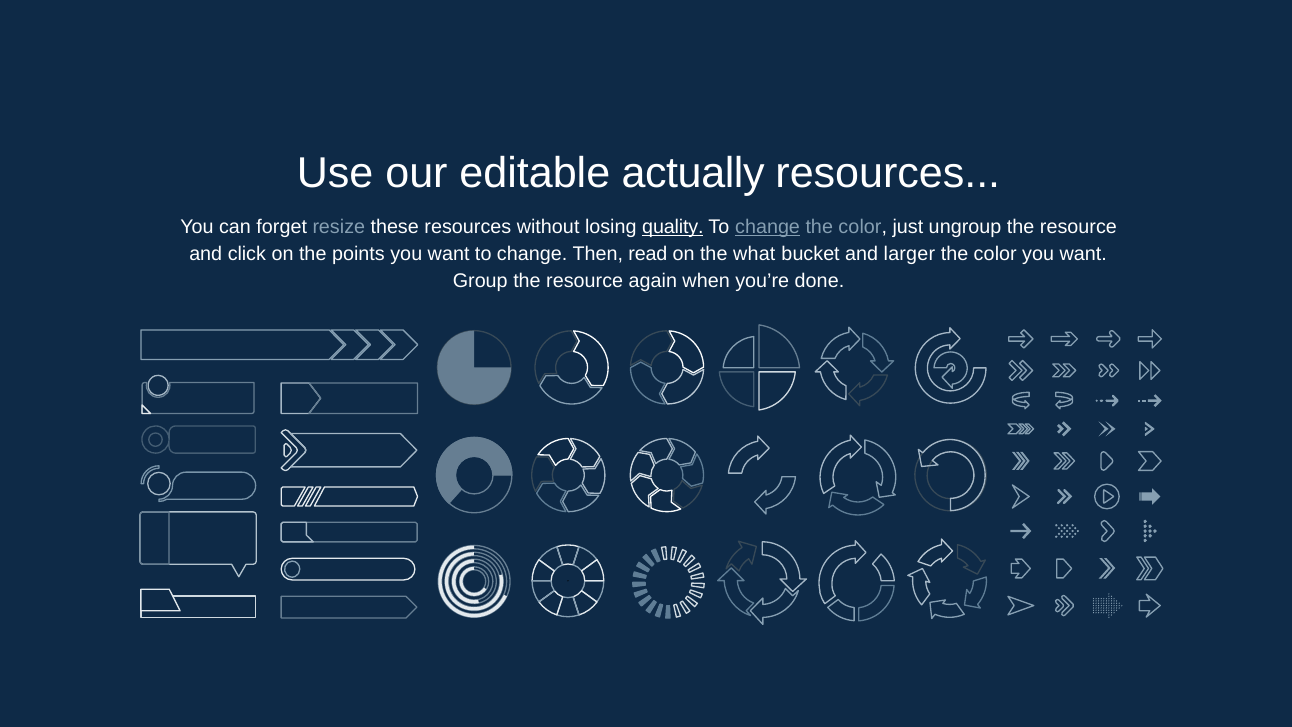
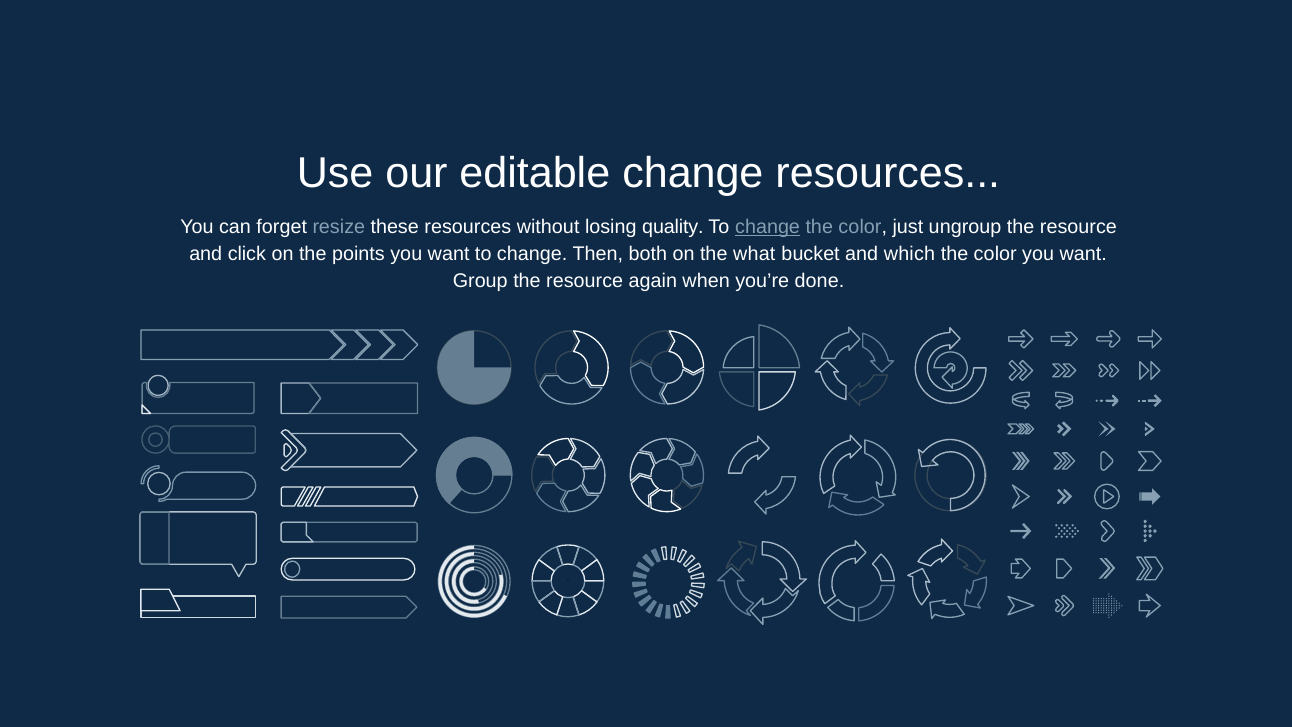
editable actually: actually -> change (693, 174)
quality underline: present -> none (673, 227)
read: read -> both (648, 254)
larger: larger -> which (909, 254)
